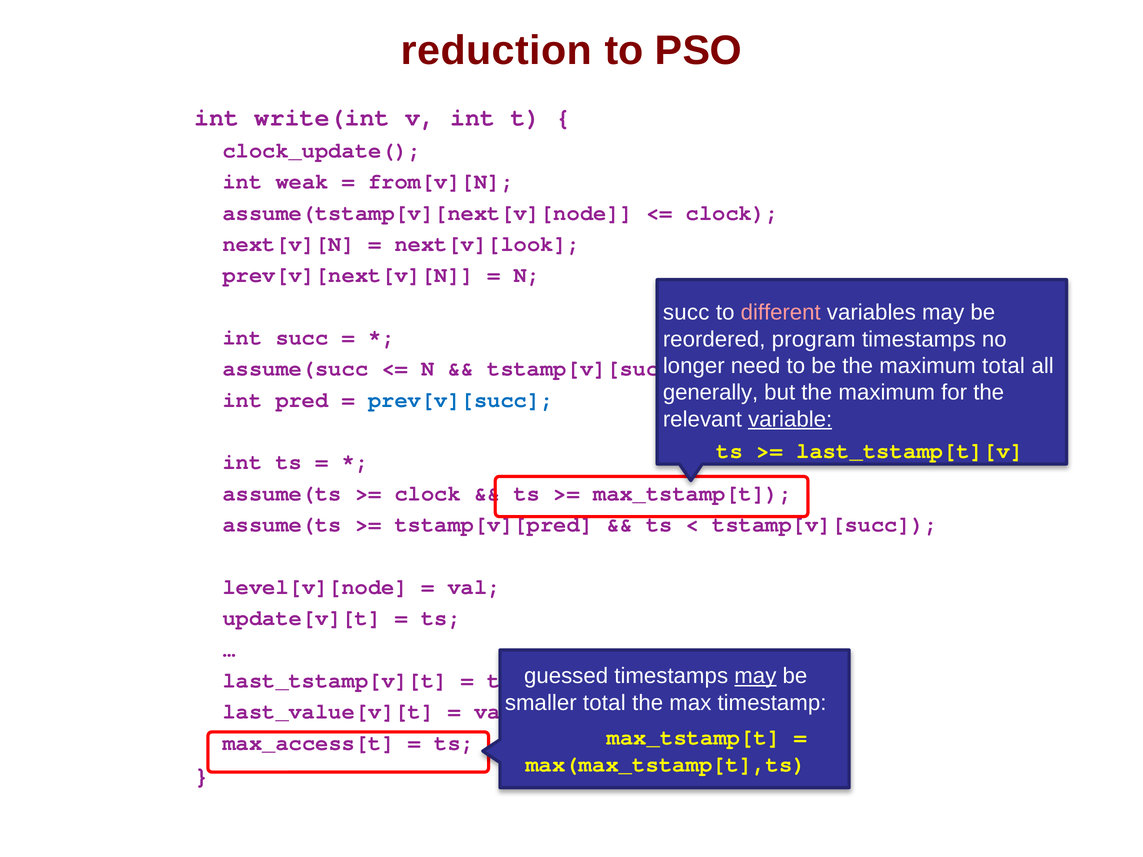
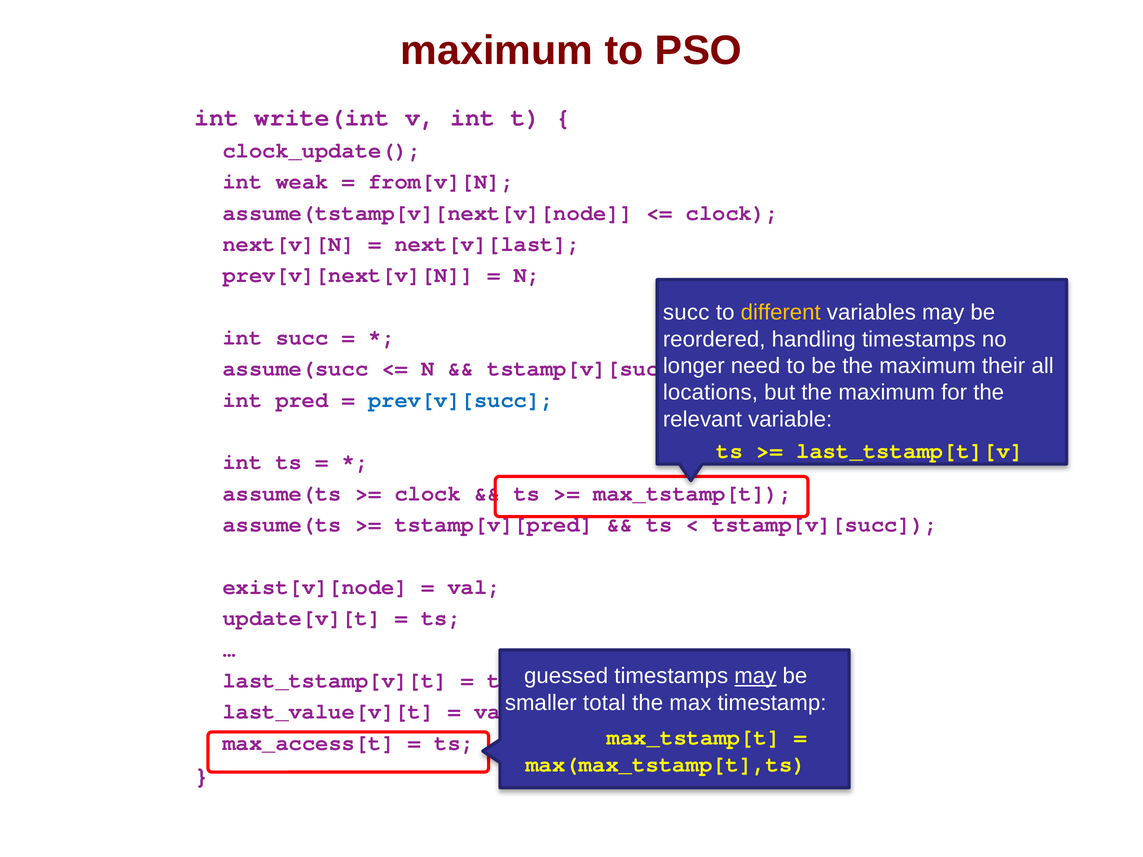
reduction: reduction -> maximum (497, 51)
next[v][look: next[v][look -> next[v][last (487, 244)
different colour: pink -> yellow (781, 313)
program: program -> handling (814, 339)
maximum total: total -> their (1004, 366)
generally: generally -> locations (710, 393)
variable underline: present -> none (790, 419)
level[v][node: level[v][node -> exist[v][node (315, 587)
